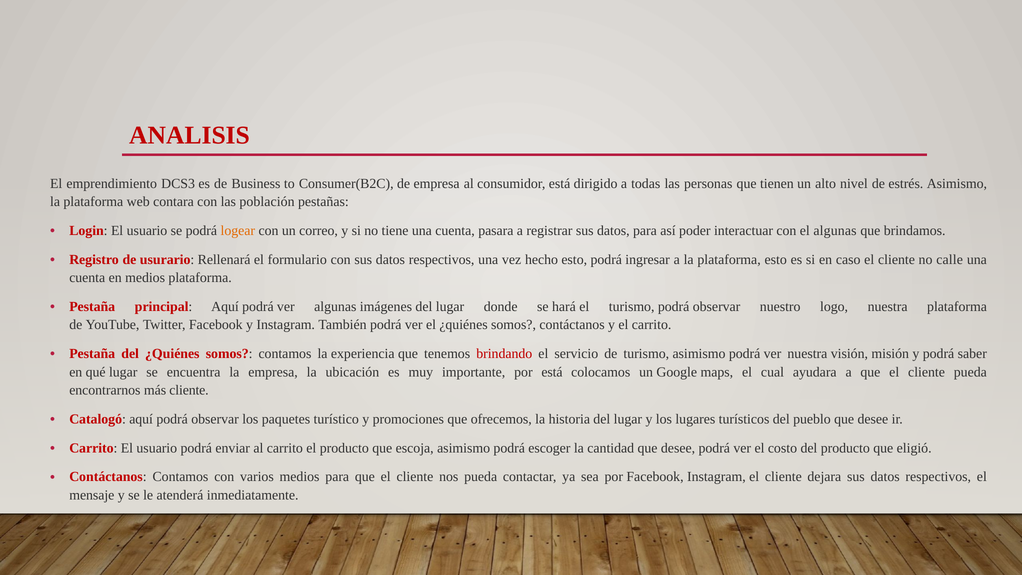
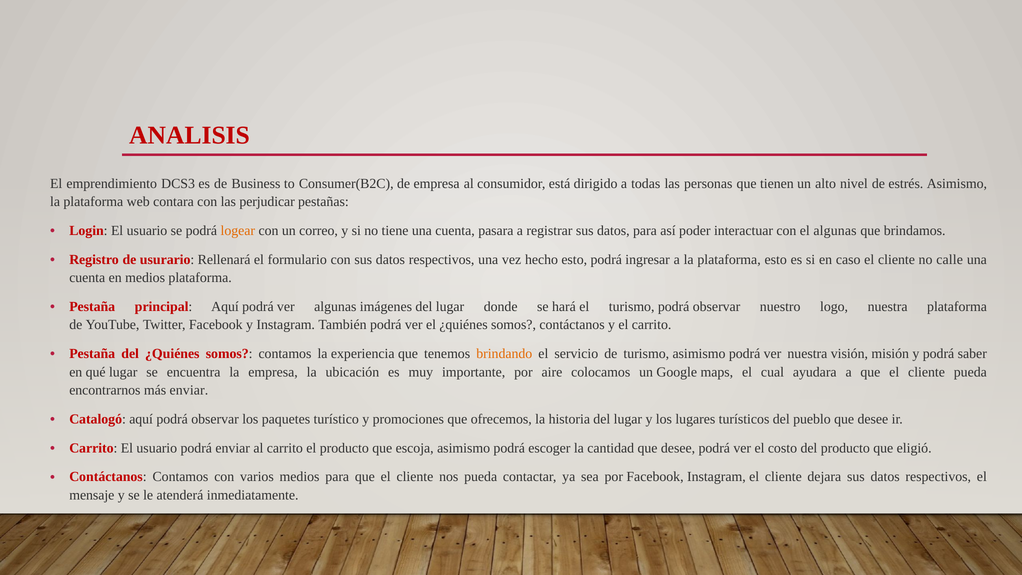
población: población -> perjudicar (267, 202)
brindando colour: red -> orange (504, 354)
por está: está -> aire (552, 372)
más cliente: cliente -> enviar (189, 390)
